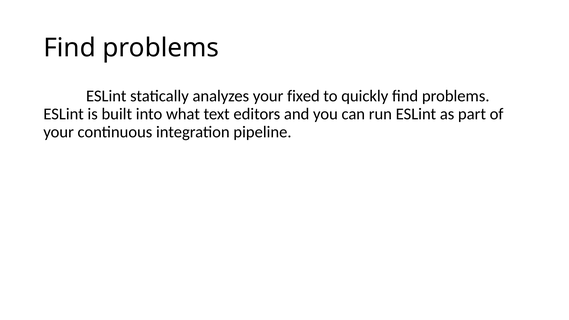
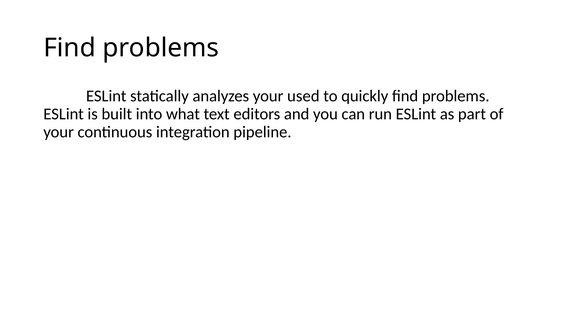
fixed: fixed -> used (303, 96)
